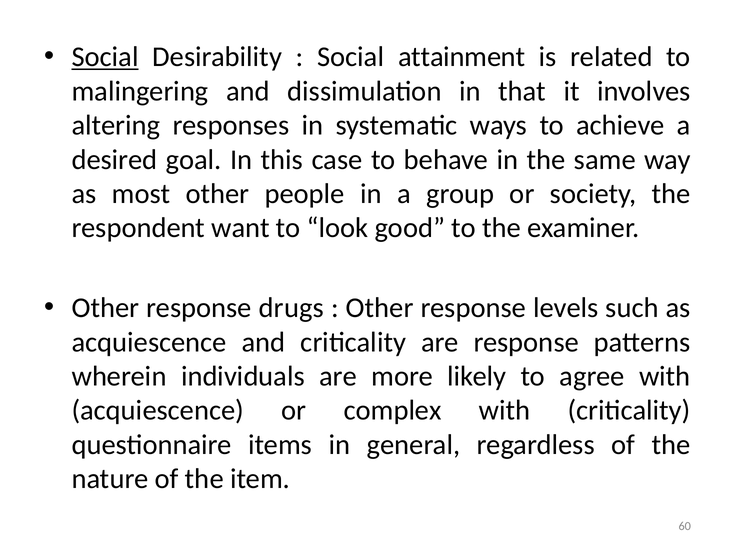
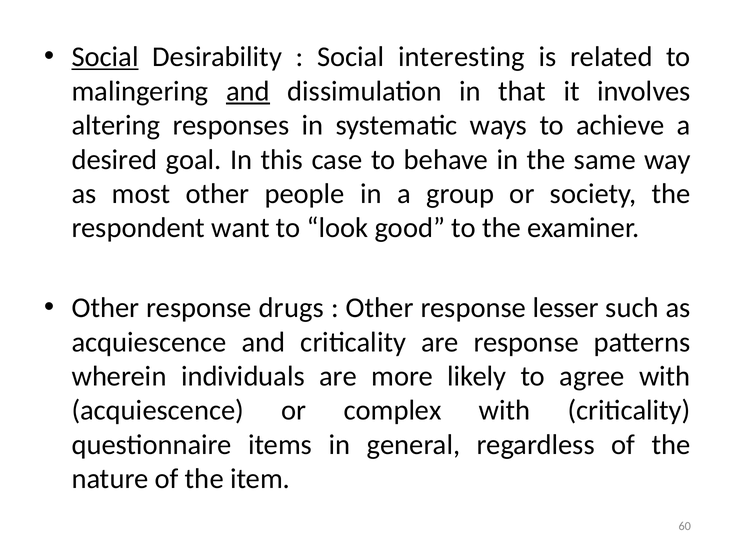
attainment: attainment -> interesting (461, 57)
and underline: none -> present (248, 91)
levels: levels -> lesser (566, 308)
